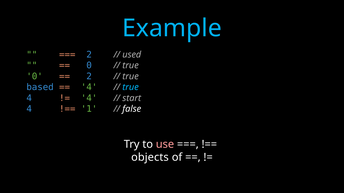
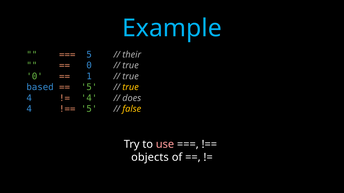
2: 2 -> 5 (89, 55)
used: used -> their (132, 55)
2: 2 -> 1 (89, 77)
4: 4 -> 5 (89, 87)
true colour: light blue -> yellow (131, 87)
start: start -> does (132, 98)
1: 1 -> 5 (89, 109)
false colour: white -> yellow (132, 109)
